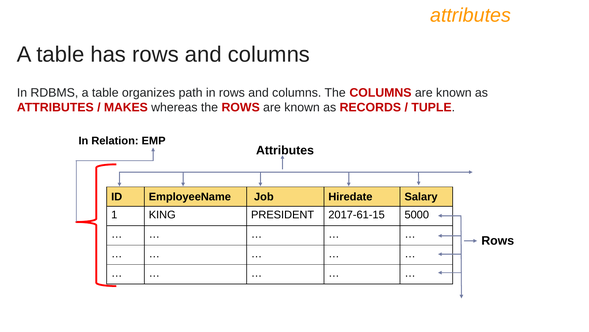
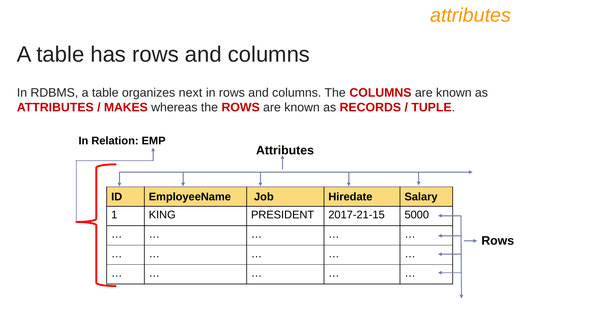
path: path -> next (191, 93)
2017-61-15: 2017-61-15 -> 2017-21-15 (357, 214)
